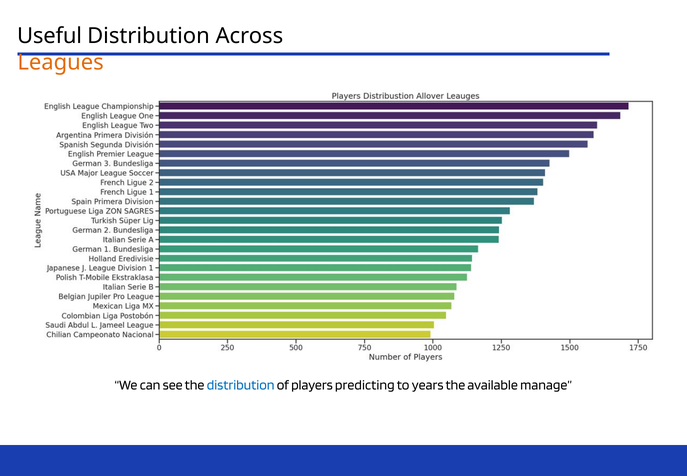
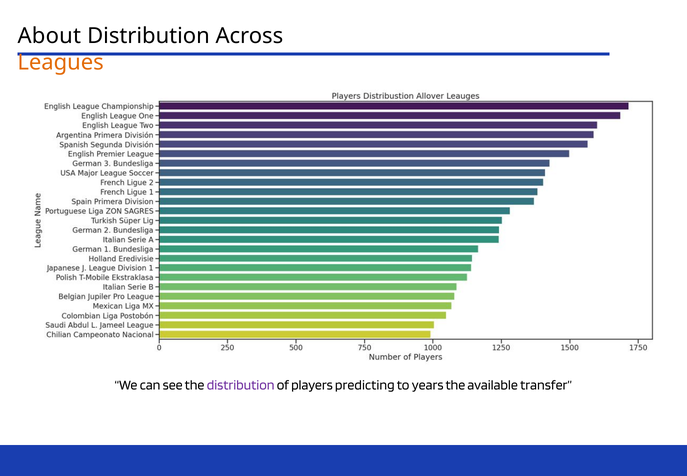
Useful: Useful -> About (49, 36)
distribution colour: blue -> purple (241, 385)
manage: manage -> transfer (546, 385)
